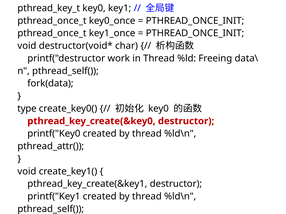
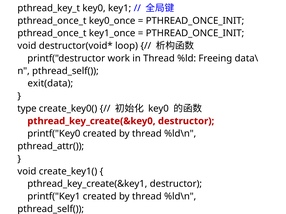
char: char -> loop (127, 46)
fork(data: fork(data -> exit(data (50, 84)
